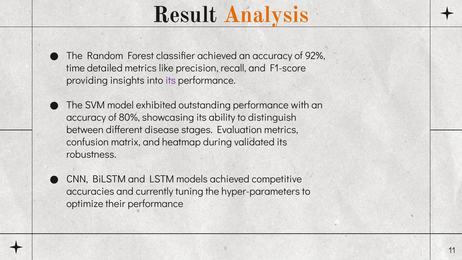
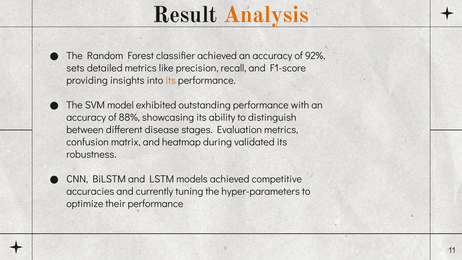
time: time -> sets (75, 68)
its colour: purple -> orange (171, 81)
80%: 80% -> 88% (129, 117)
